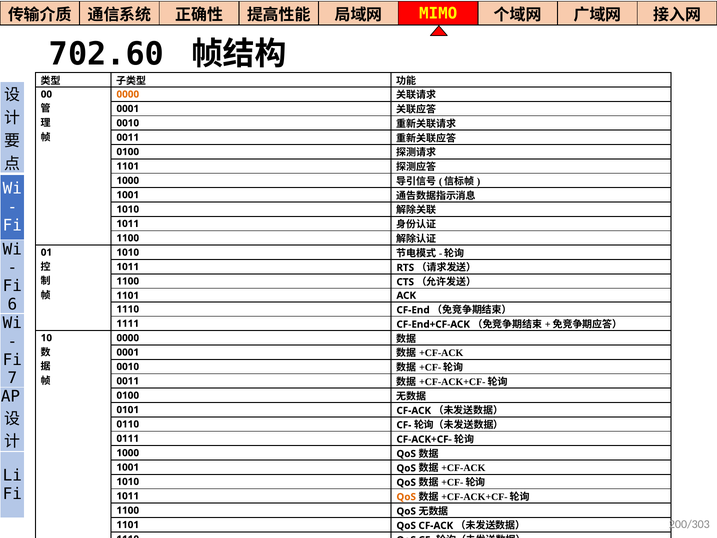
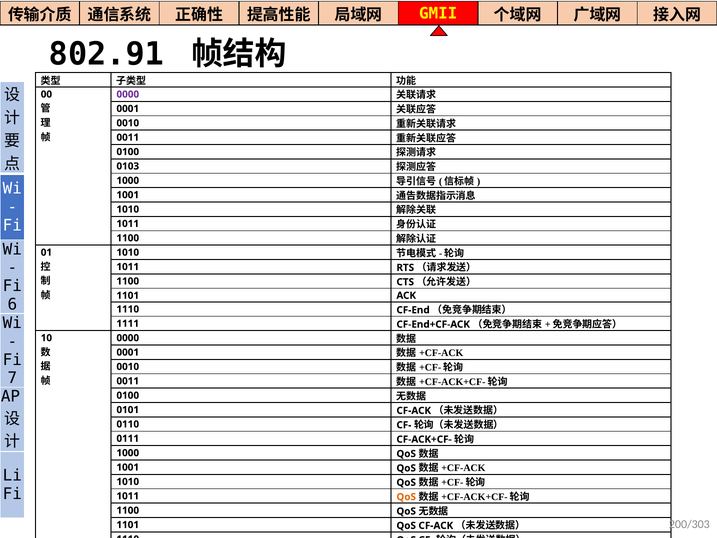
MIMO: MIMO -> GMII (438, 13)
702.60: 702.60 -> 802.91 (106, 54)
0000 colour: orange -> purple (128, 94)
1101: 1101 -> 0103 (128, 166)
